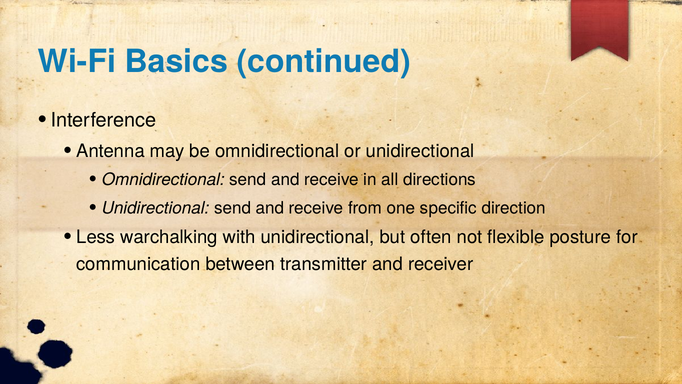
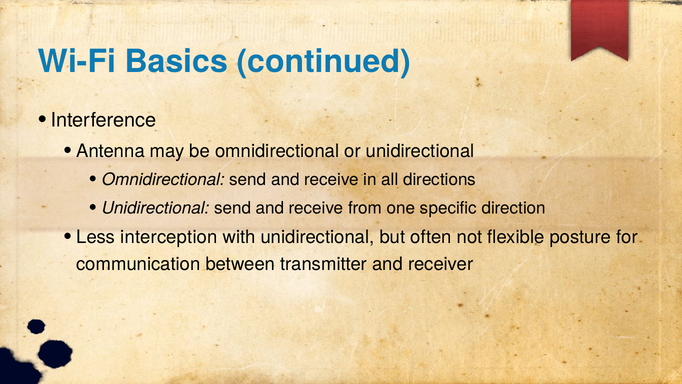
warchalking: warchalking -> interception (169, 237)
